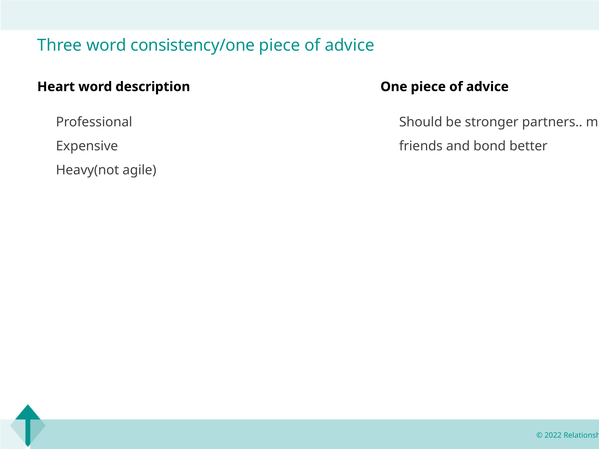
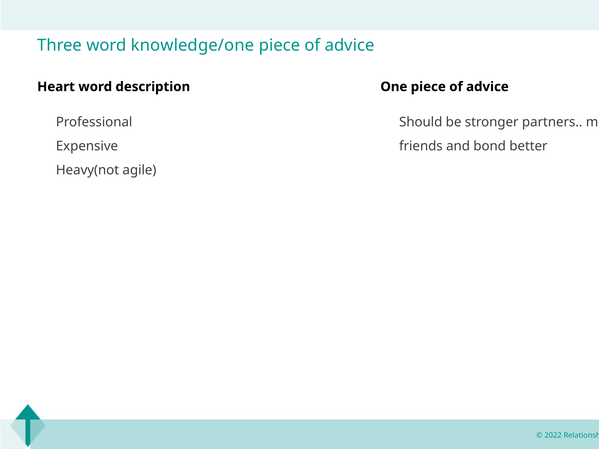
consistency/one: consistency/one -> knowledge/one (193, 45)
